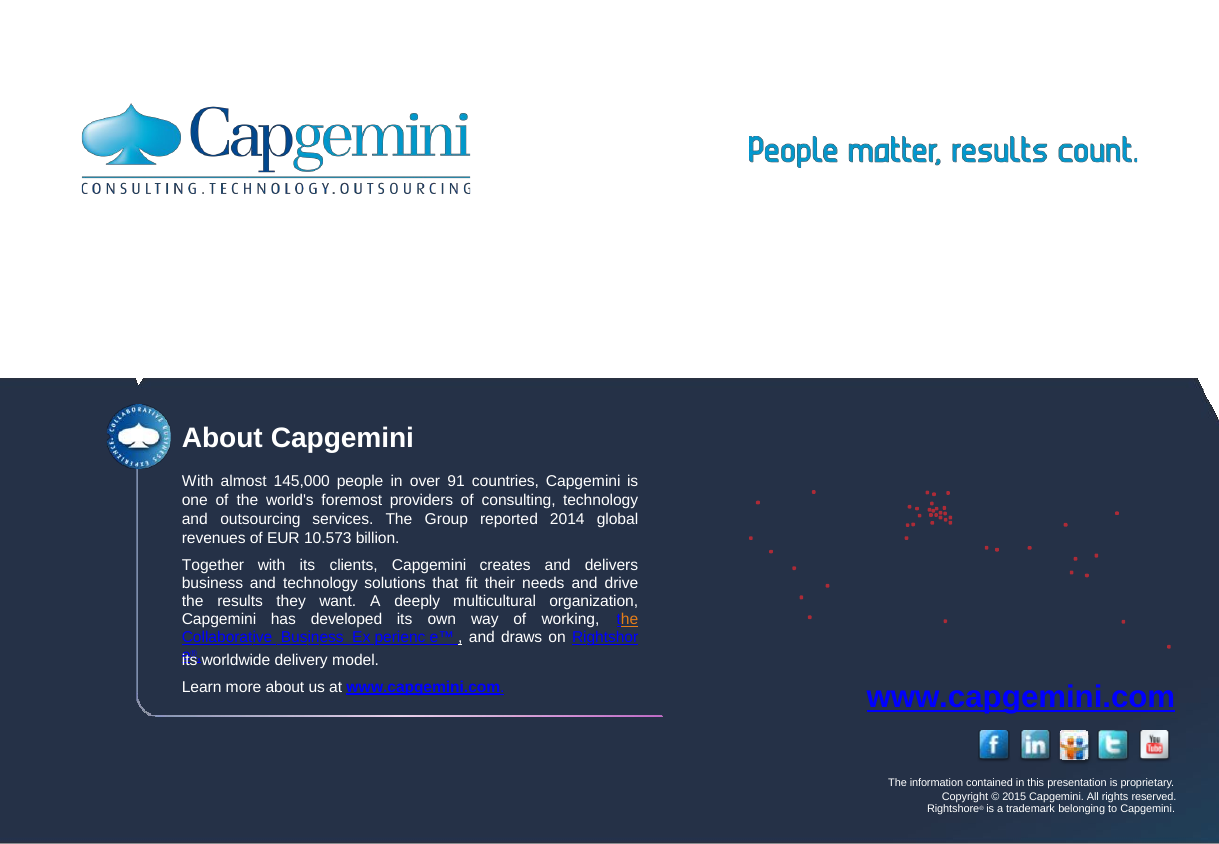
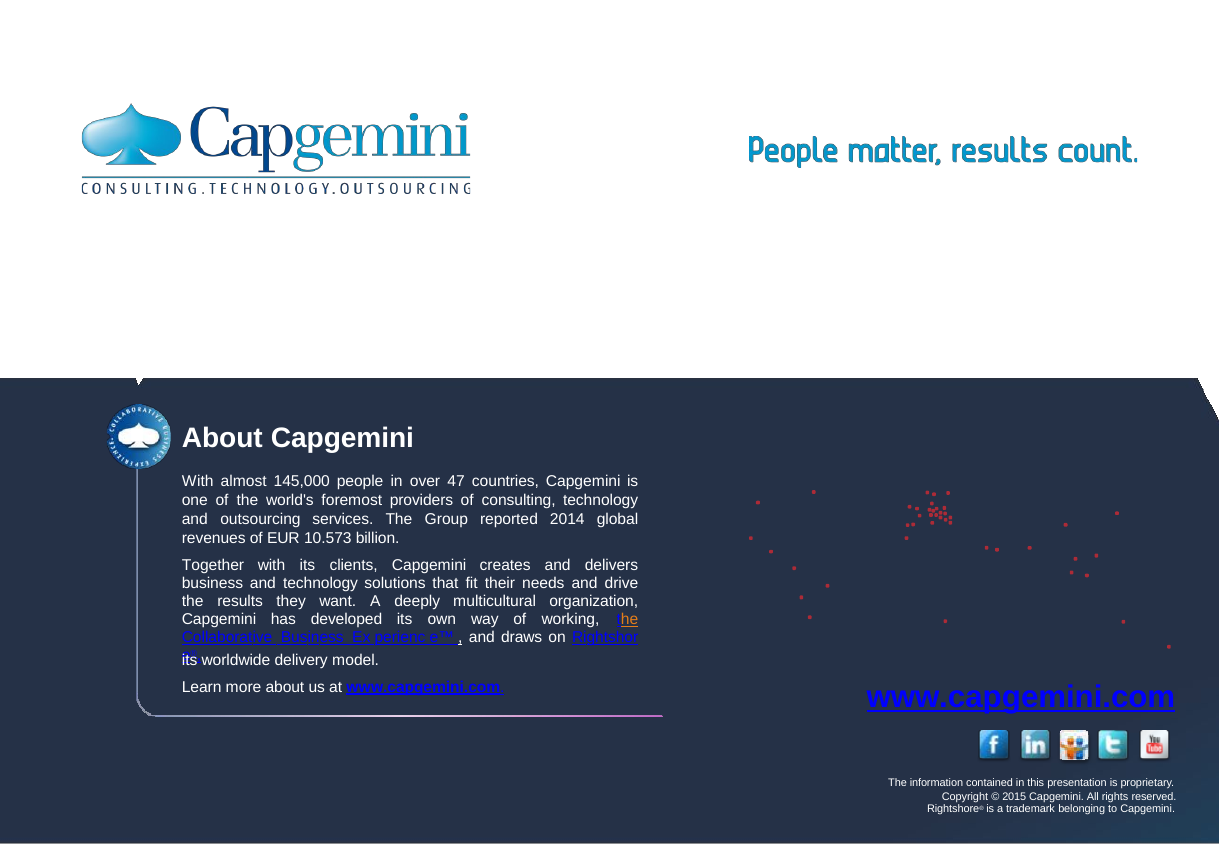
91: 91 -> 47 (456, 482)
